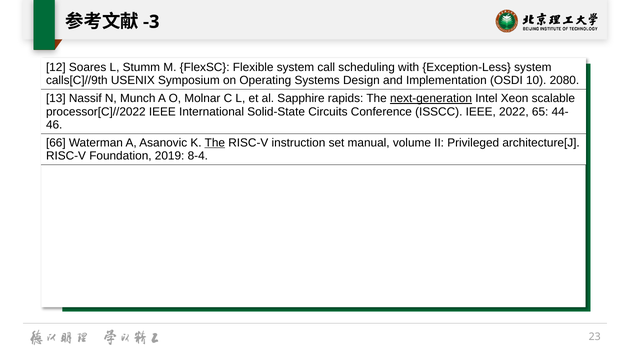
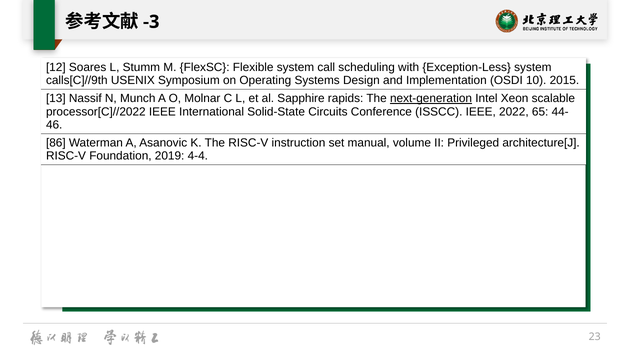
2080: 2080 -> 2015 (564, 81)
66: 66 -> 86 (56, 143)
The underline: present -> none (215, 143)
8-4: 8-4 -> 4-4 (198, 156)
